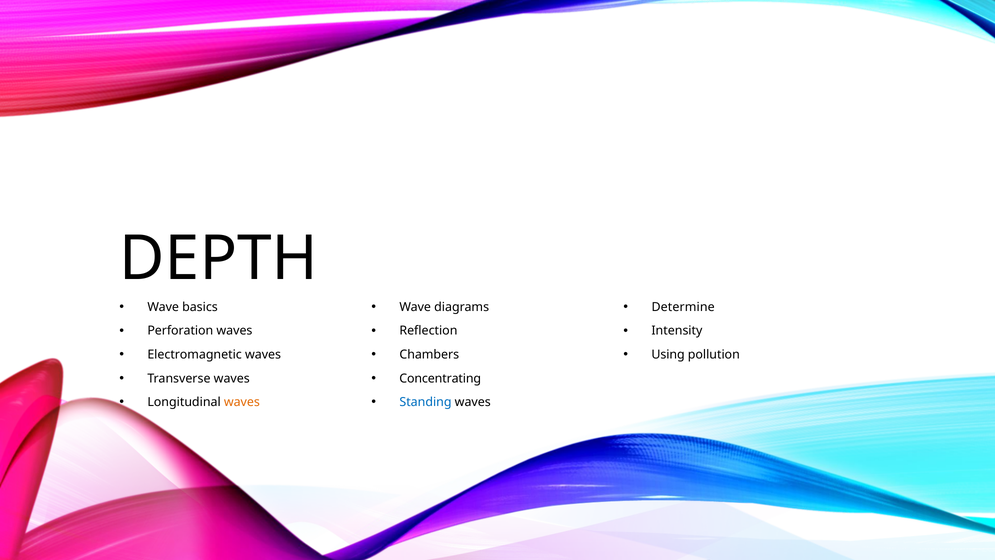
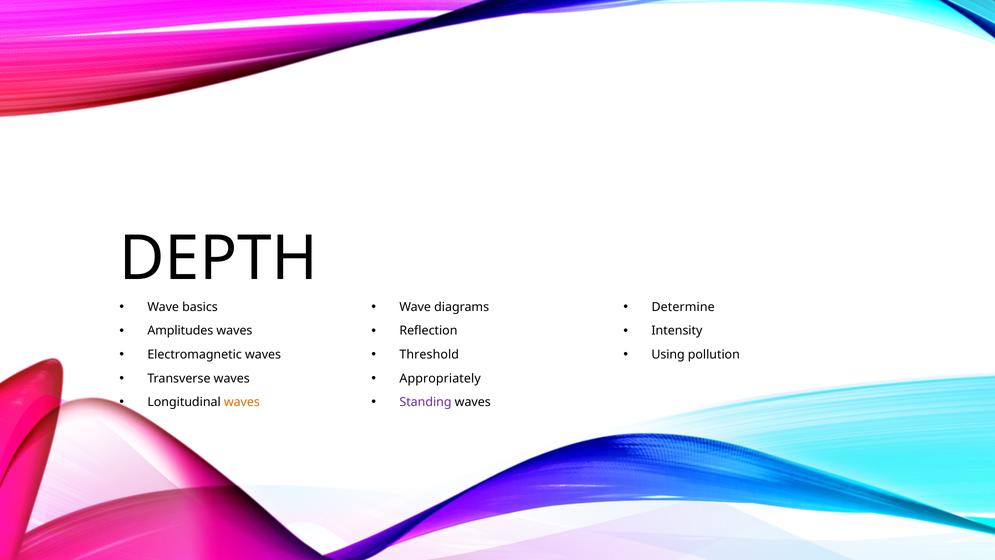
Perforation: Perforation -> Amplitudes (180, 331)
Chambers: Chambers -> Threshold (429, 354)
Concentrating: Concentrating -> Appropriately (440, 378)
Standing colour: blue -> purple (426, 402)
